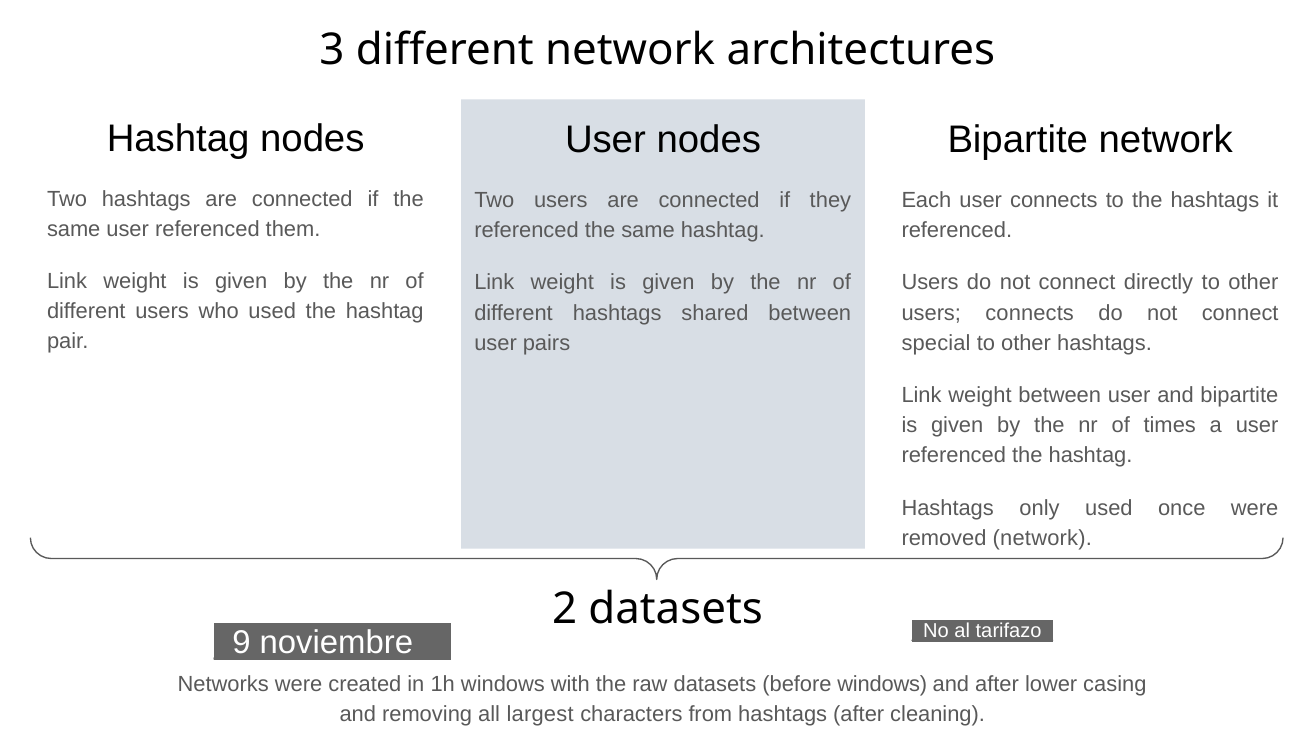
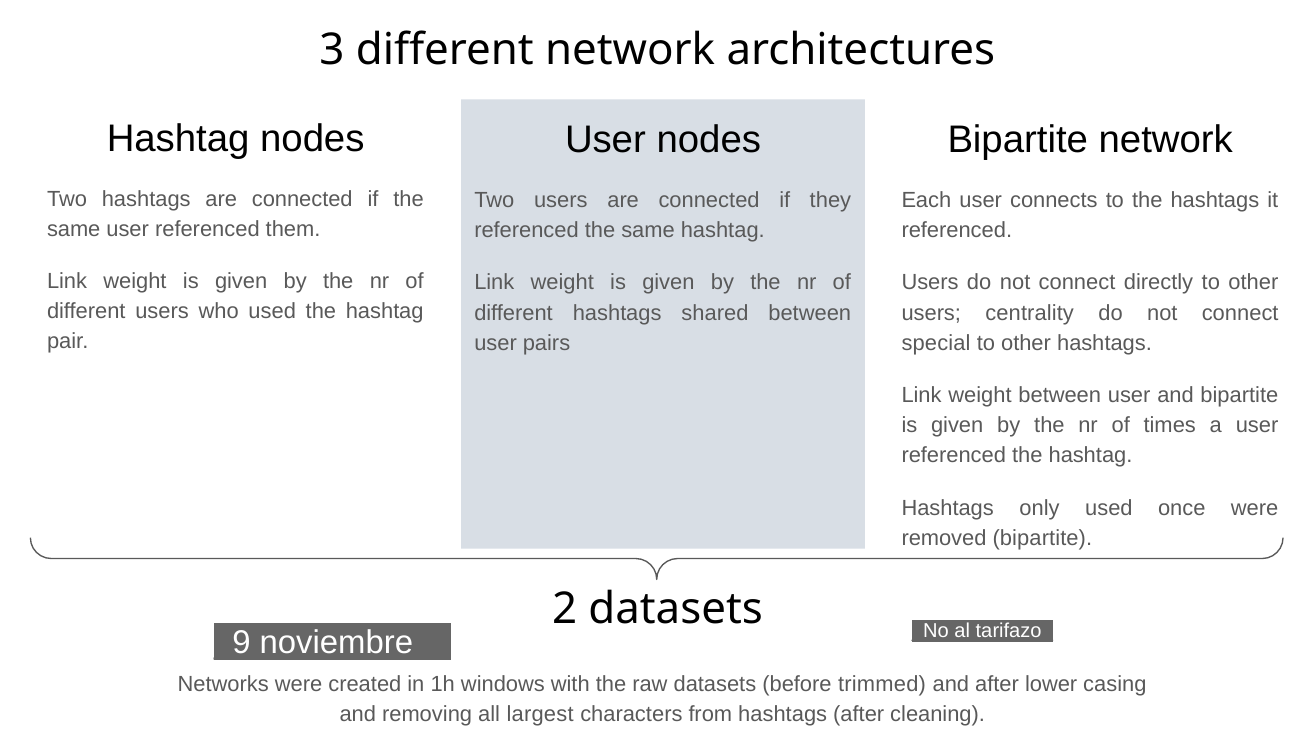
users connects: connects -> centrality (1030, 313)
removed network: network -> bipartite (1042, 538)
before windows: windows -> trimmed (882, 684)
